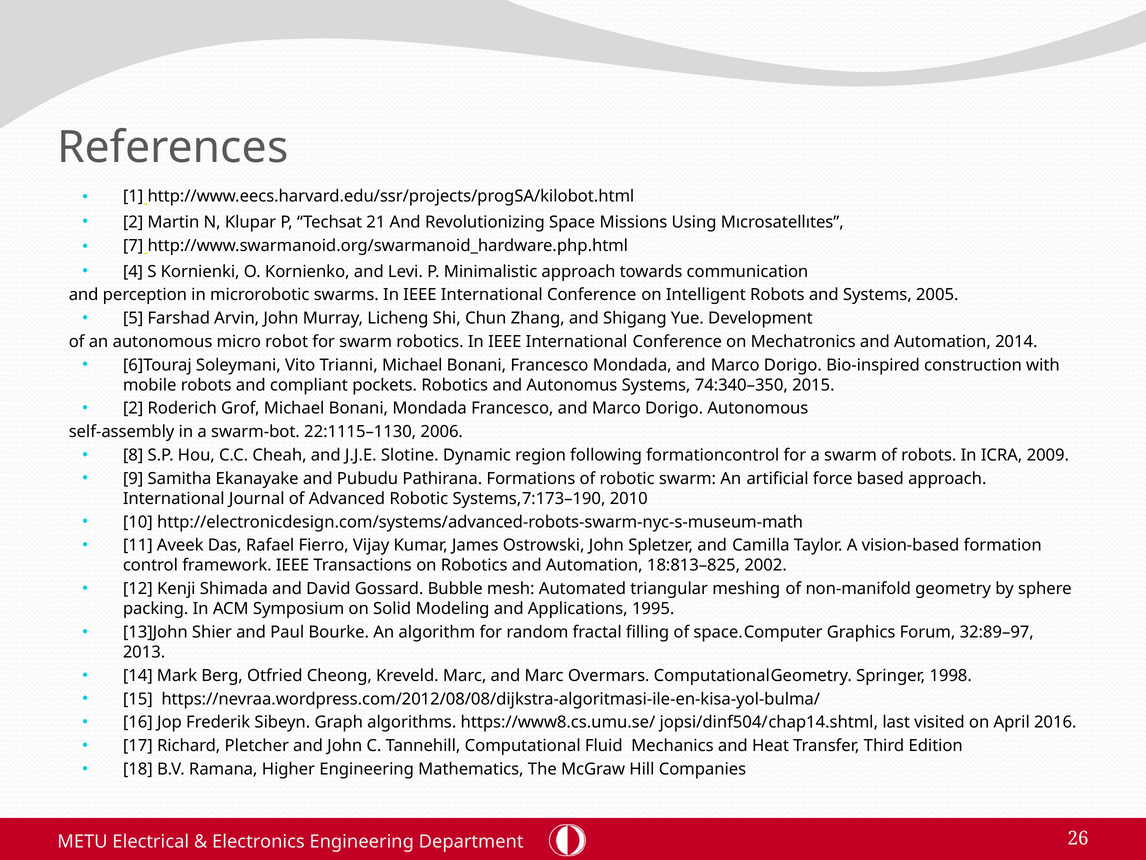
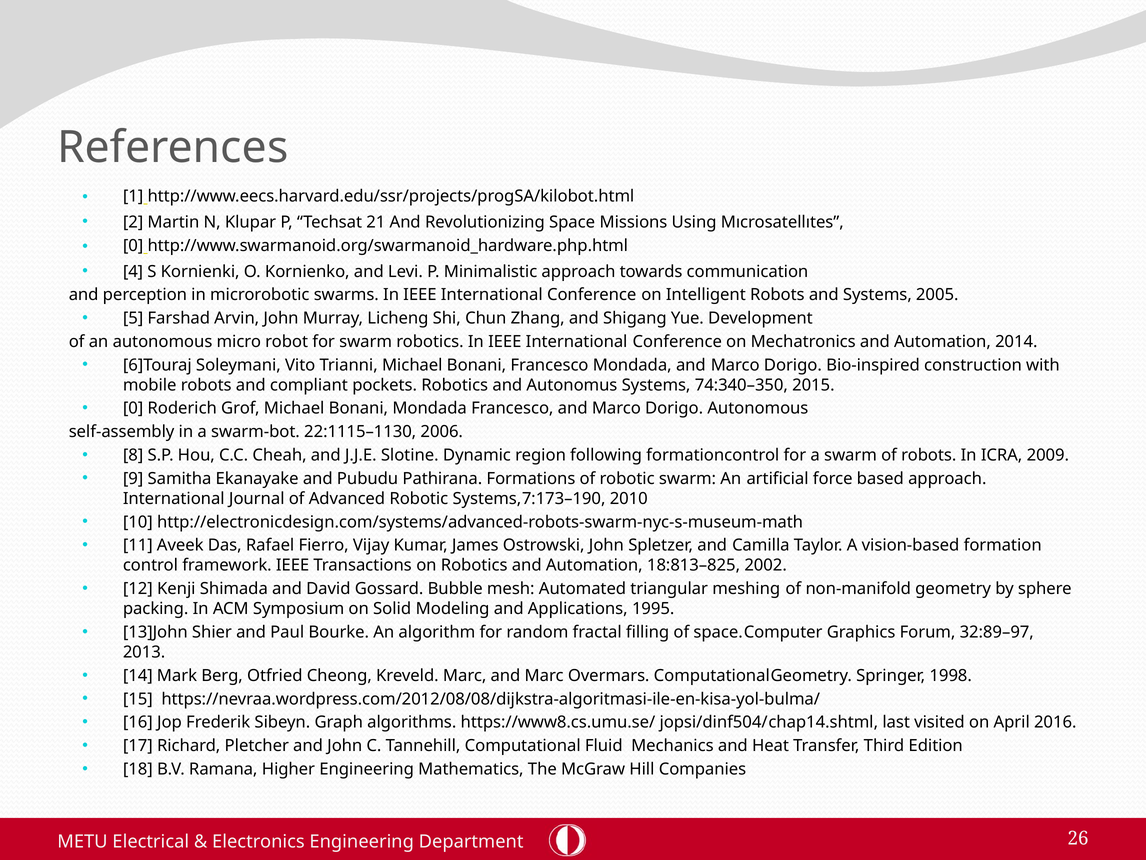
7: 7 -> 0 (133, 245)
2: 2 -> 0 (133, 408)
